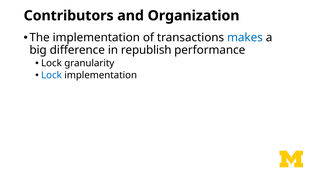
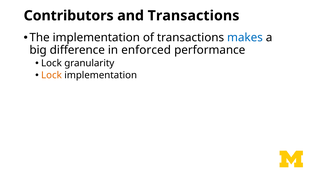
and Organization: Organization -> Transactions (193, 16)
republish: republish -> enforced (146, 50)
Lock colour: blue -> orange (51, 75)
